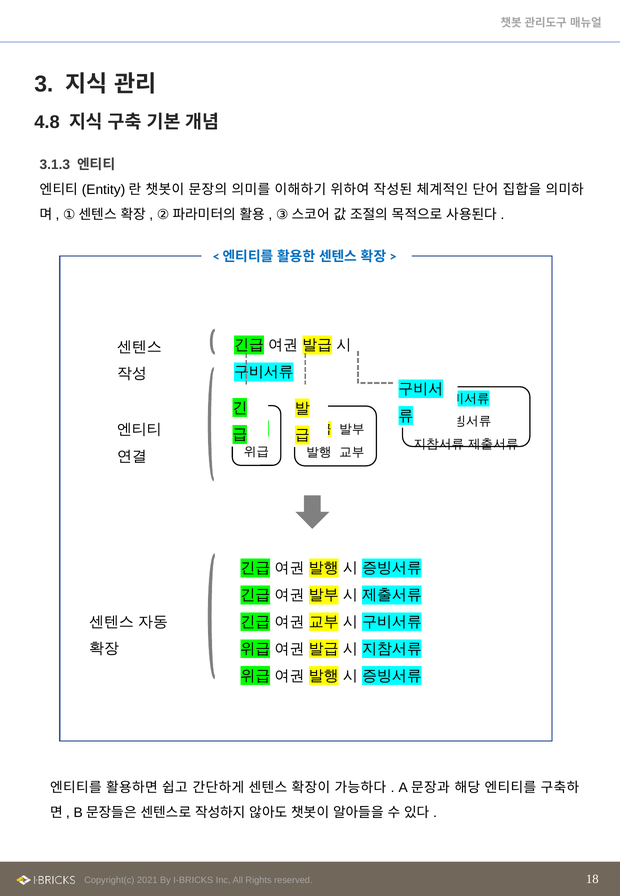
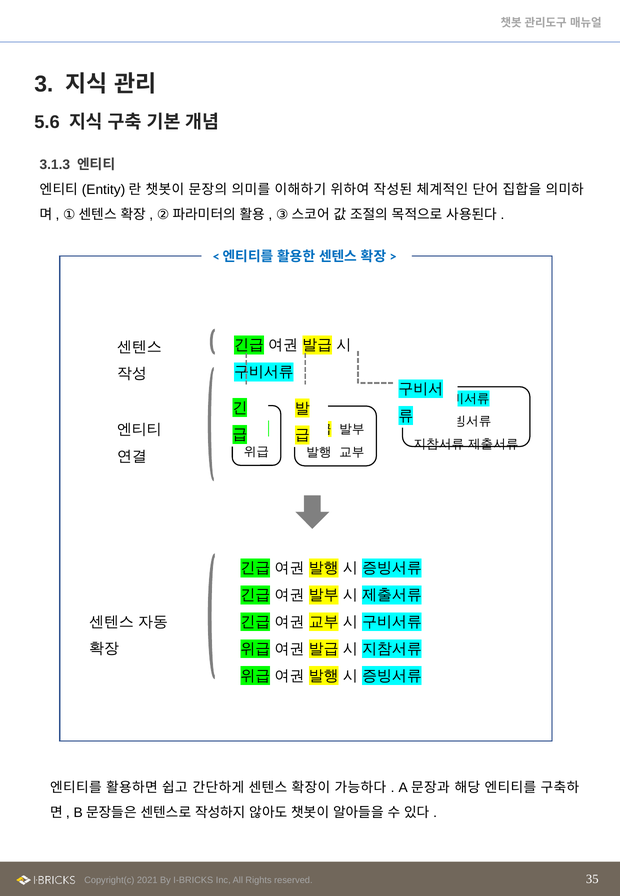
4.8: 4.8 -> 5.6 (47, 122)
18: 18 -> 35 (592, 879)
